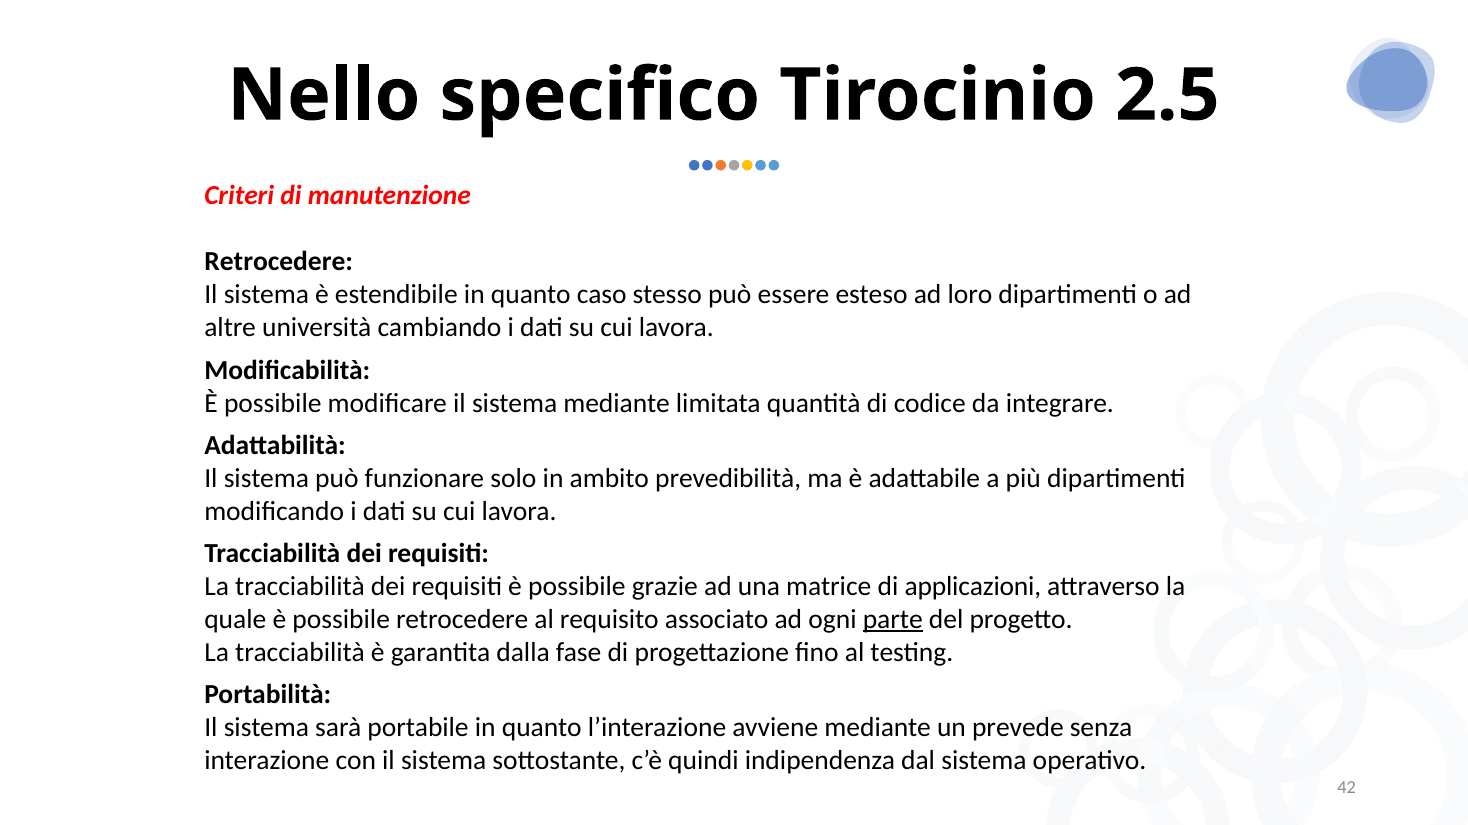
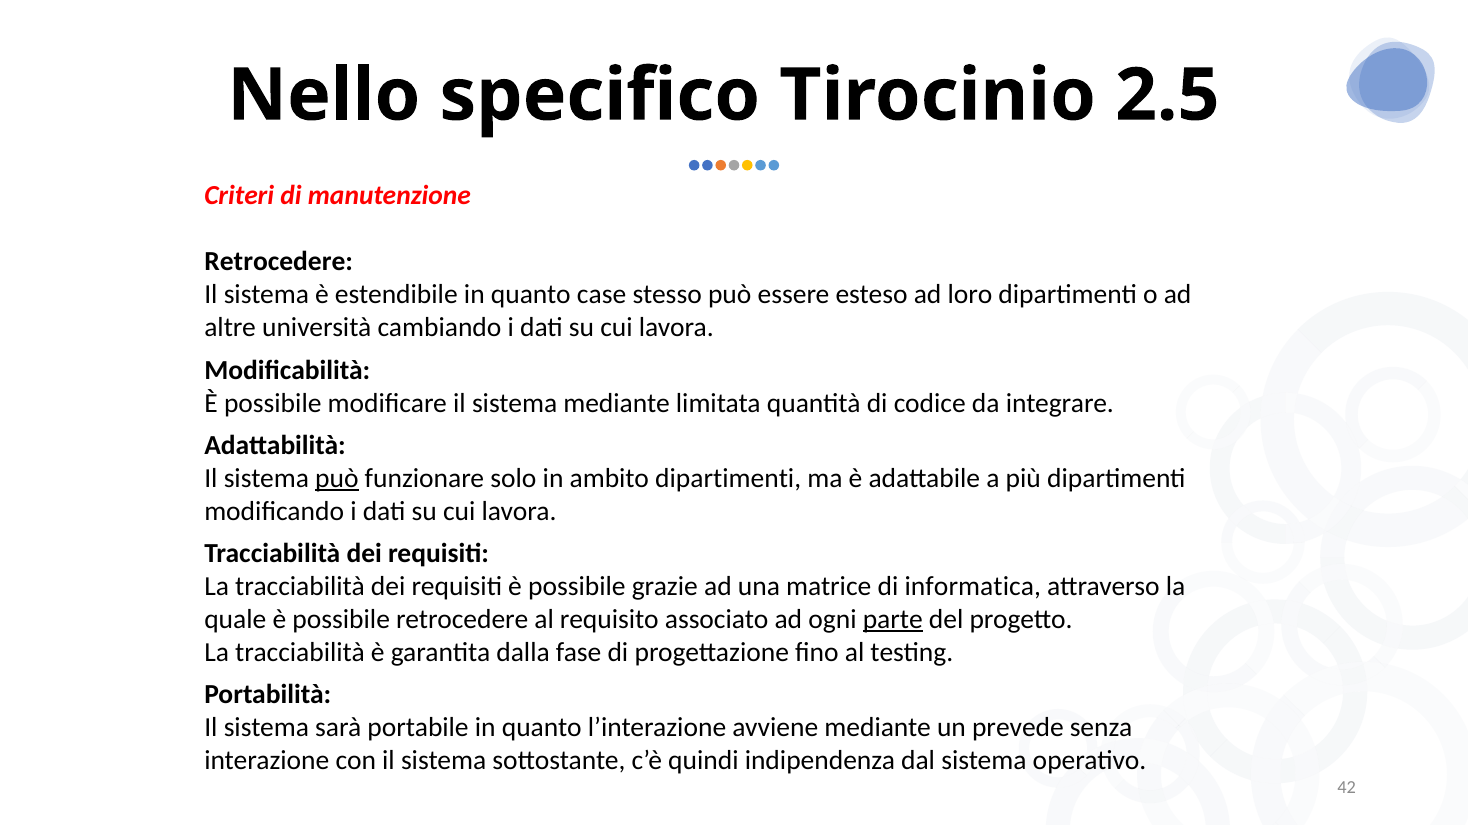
caso: caso -> case (602, 295)
può underline: none -> present (337, 479)
ambito prevedibilità: prevedibilità -> dipartimenti (728, 479)
applicazioni: applicazioni -> informatica (973, 587)
